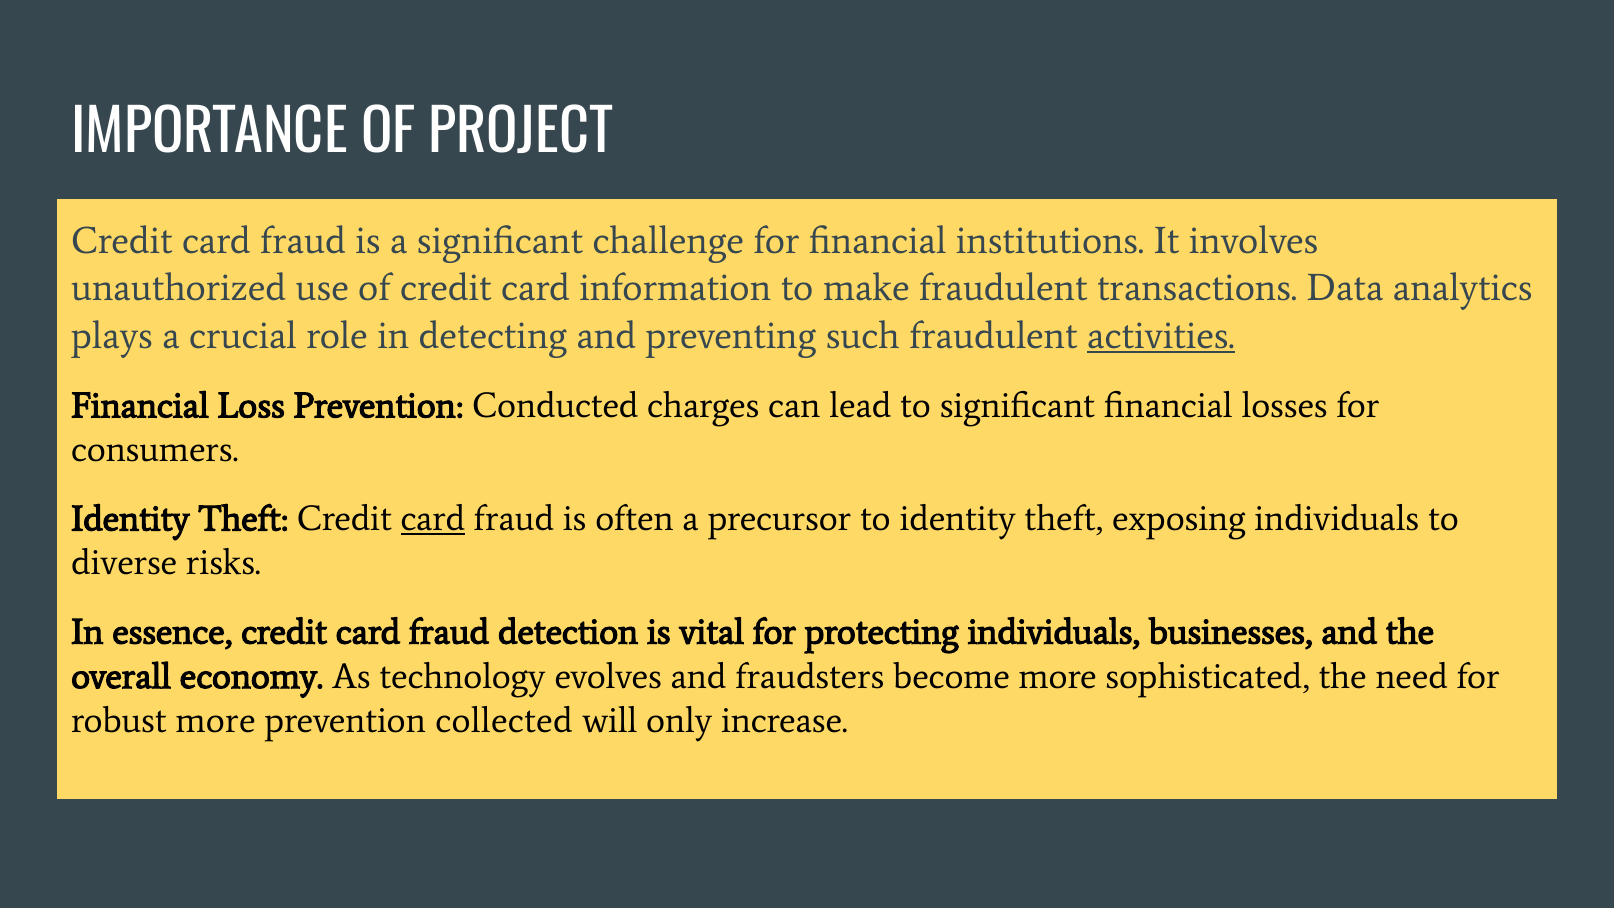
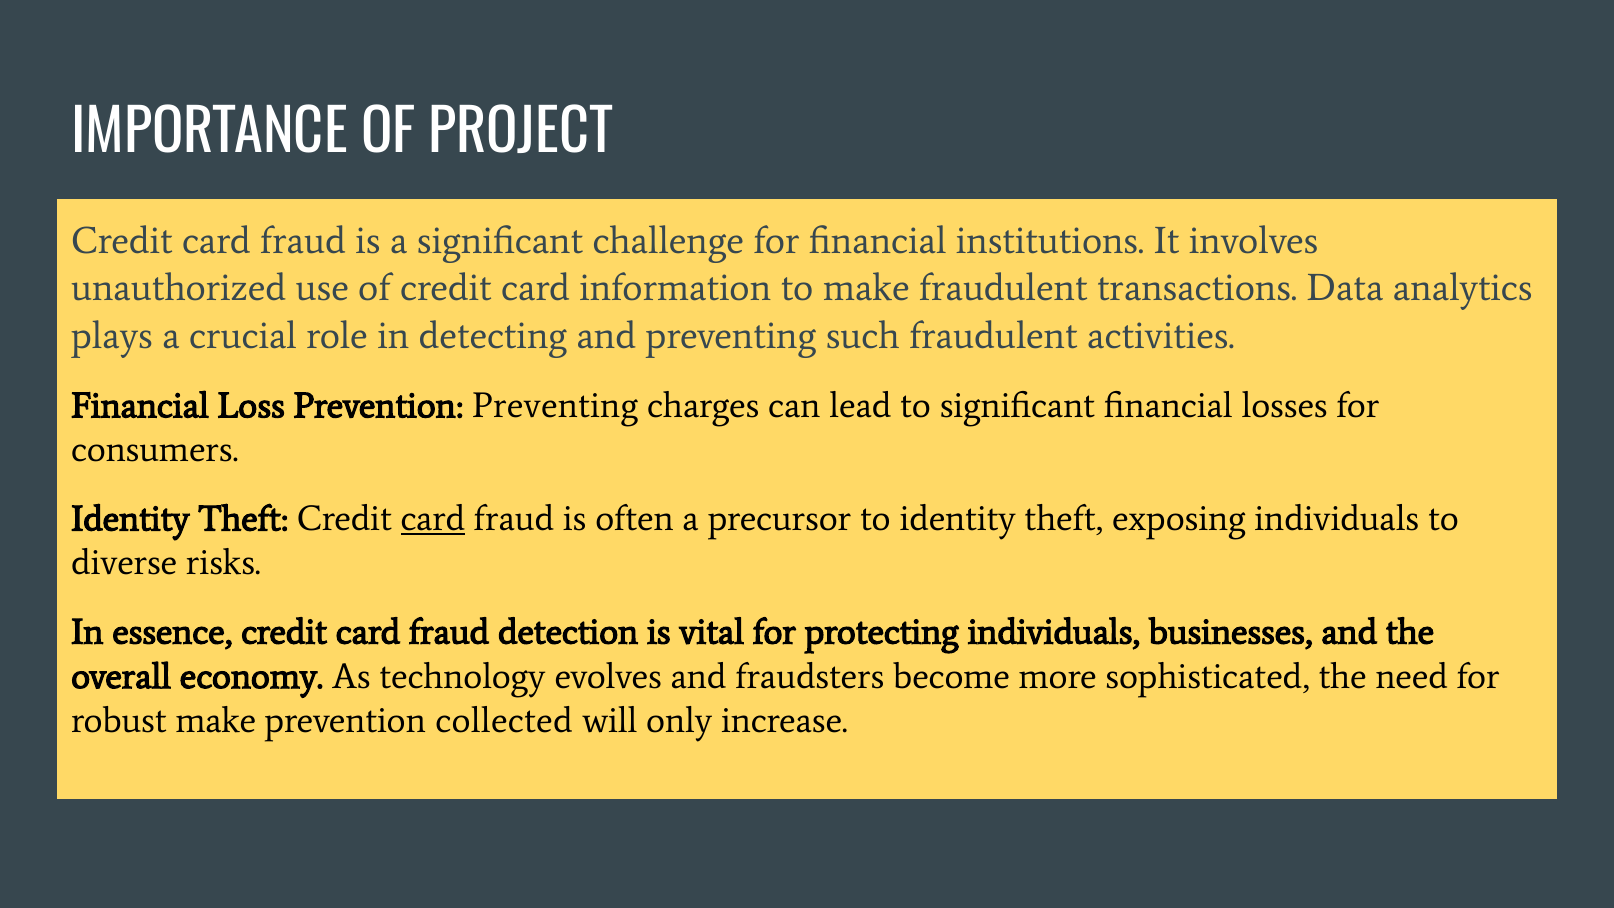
activities underline: present -> none (1161, 336)
Prevention Conducted: Conducted -> Preventing (555, 405)
robust more: more -> make (216, 721)
